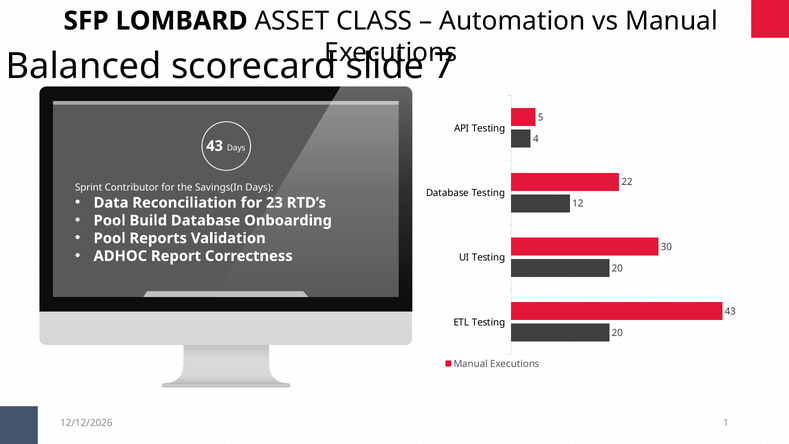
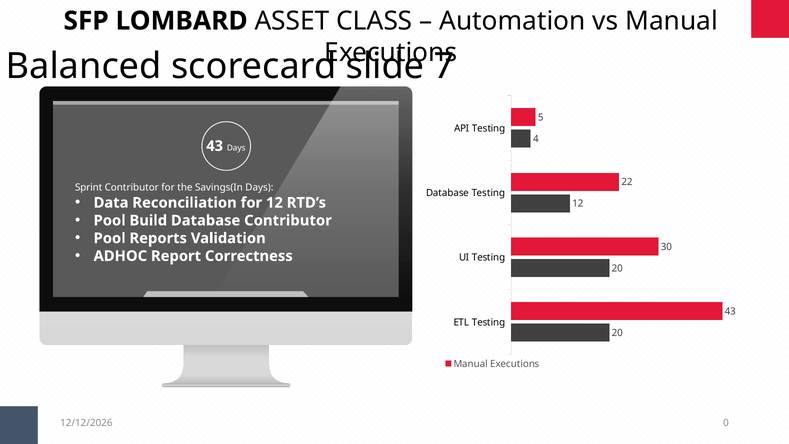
for 23: 23 -> 12 (274, 203)
Database Onboarding: Onboarding -> Contributor (288, 220)
1: 1 -> 0 (726, 423)
